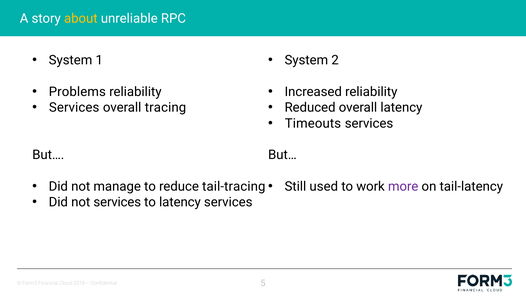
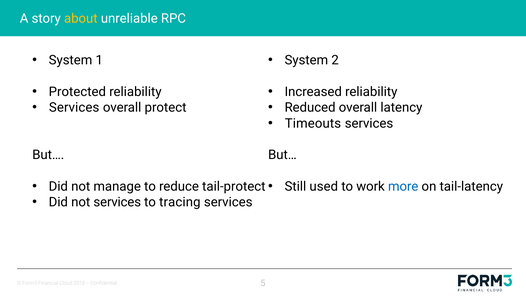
Problems: Problems -> Protected (77, 92)
tracing: tracing -> protect (166, 108)
tail-tracing: tail-tracing -> tail-protect (234, 186)
more colour: purple -> blue (403, 186)
to latency: latency -> tracing (180, 202)
